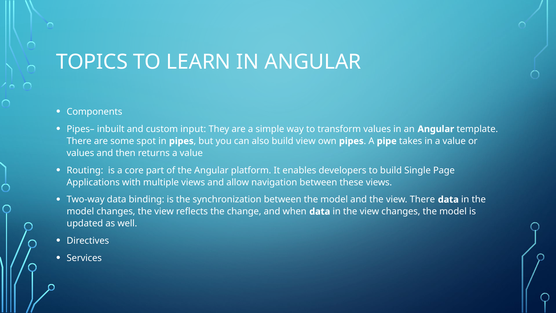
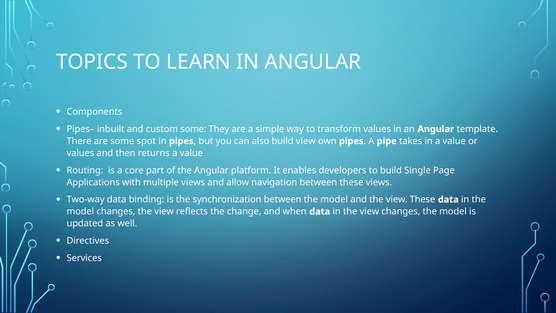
custom input: input -> some (193, 129)
view There: There -> These (422, 199)
